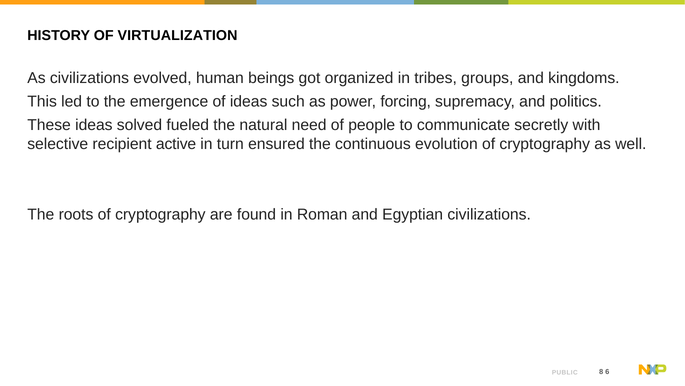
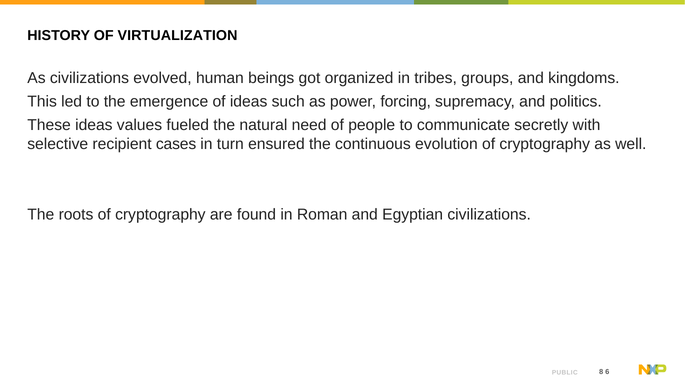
solved: solved -> values (139, 125)
active: active -> cases (176, 144)
